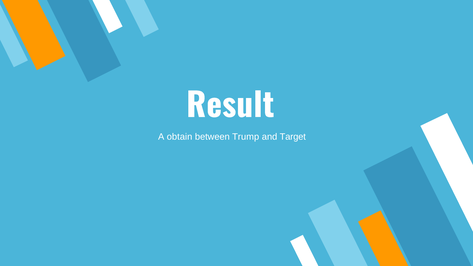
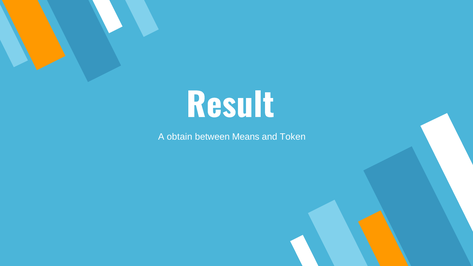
Trump: Trump -> Means (246, 137)
Target: Target -> Token (293, 137)
